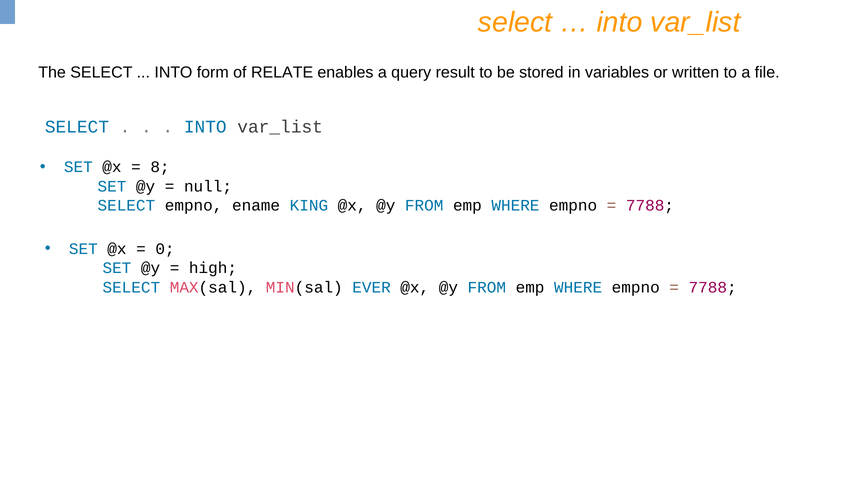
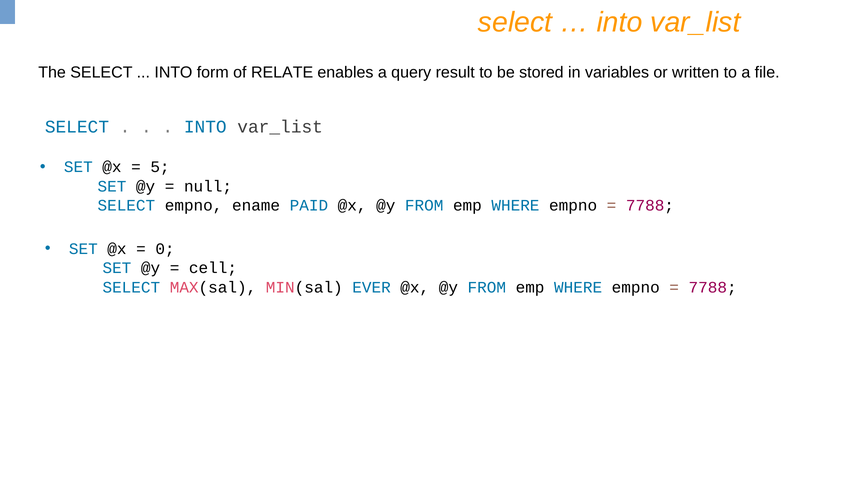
8: 8 -> 5 (160, 167)
KING: KING -> PAID (309, 206)
high: high -> cell (213, 268)
